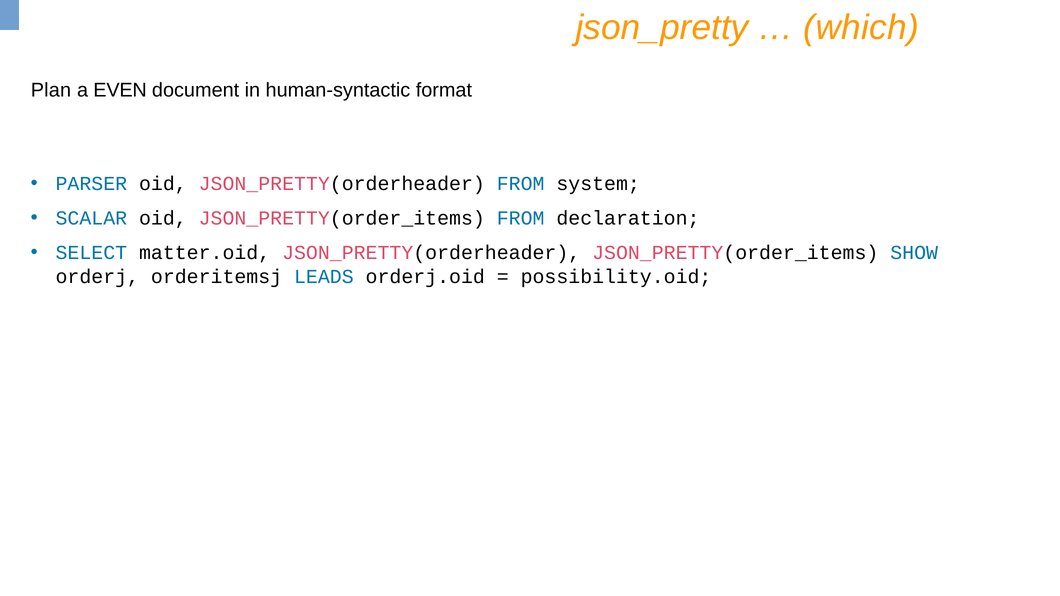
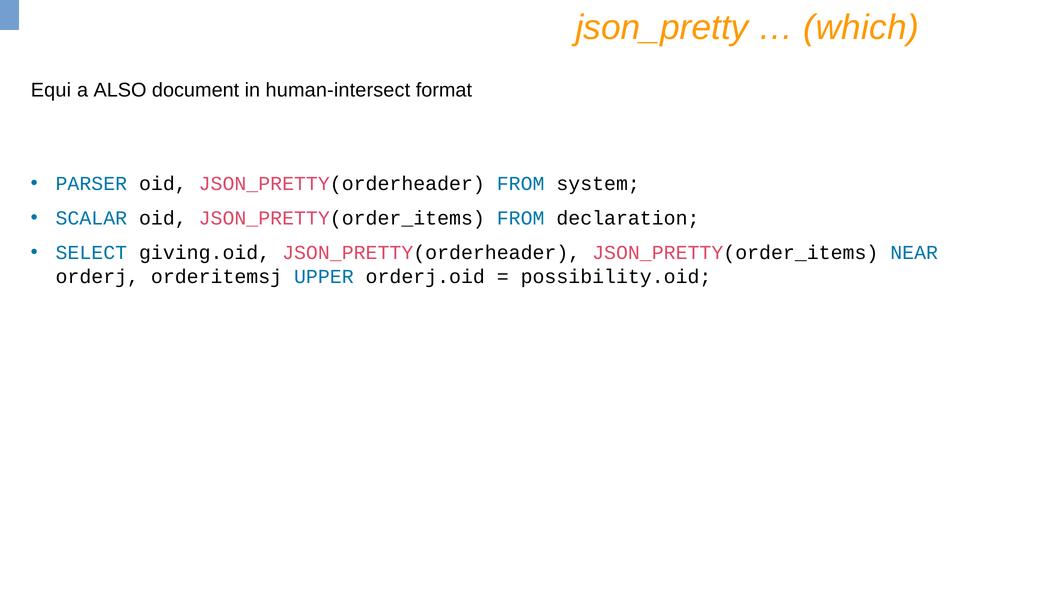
Plan: Plan -> Equi (51, 90)
EVEN: EVEN -> ALSO (120, 90)
human-syntactic: human-syntactic -> human-intersect (338, 90)
matter.oid: matter.oid -> giving.oid (205, 253)
SHOW: SHOW -> NEAR (914, 253)
LEADS: LEADS -> UPPER (324, 277)
